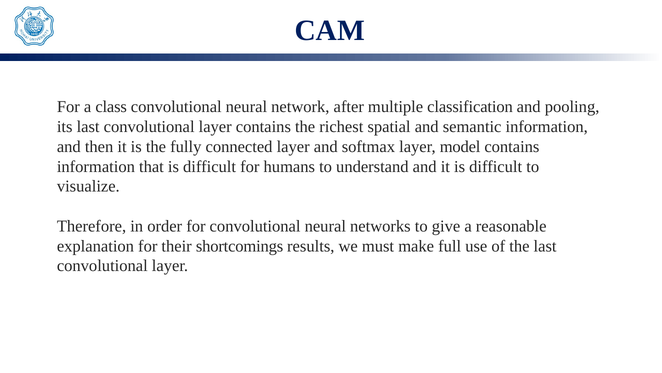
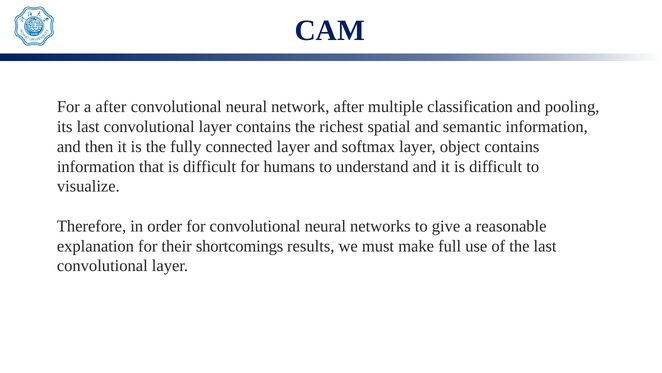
a class: class -> after (111, 107)
model: model -> object (460, 146)
